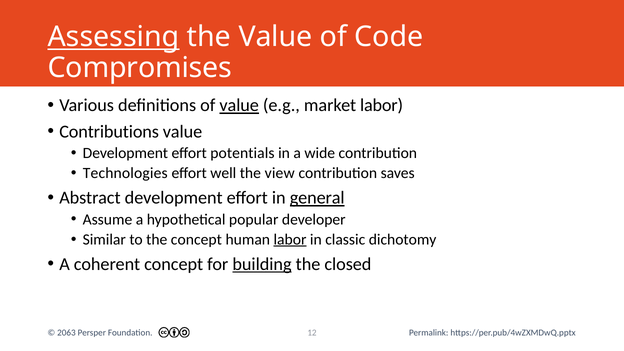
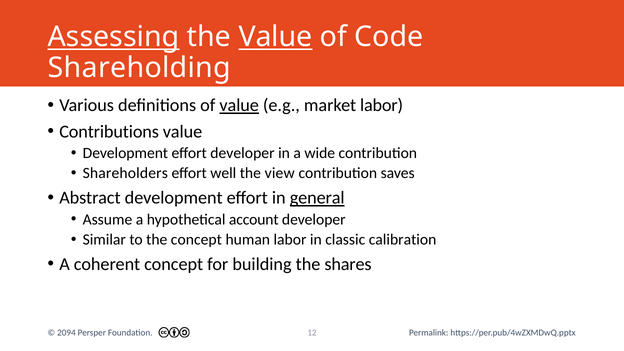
Value underline: none -> present (275, 37)
Compromises: Compromises -> Shareholding (139, 68)
effort potentials: potentials -> developer (242, 153)
Technologies: Technologies -> Shareholders (125, 173)
popular: popular -> account (254, 219)
labor underline: present -> none (290, 239)
dichotomy: dichotomy -> calibration (403, 239)
building underline: present -> none (262, 264)
closed: closed -> shares (348, 264)
2063: 2063 -> 2094 (66, 333)
